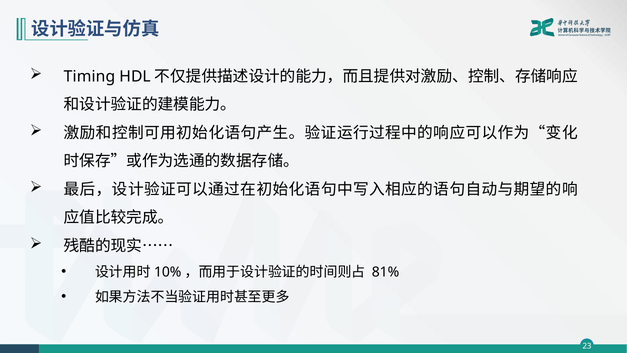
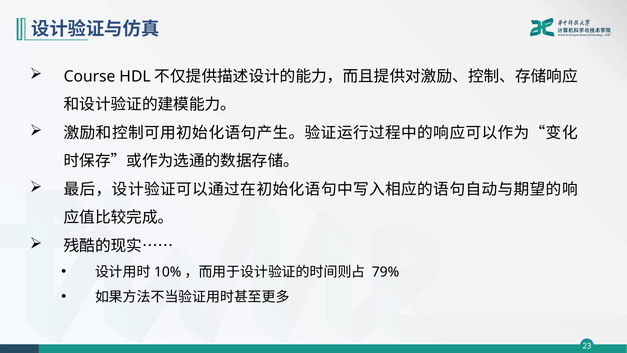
Timing: Timing -> Course (90, 76)
81%: 81% -> 79% (385, 272)
